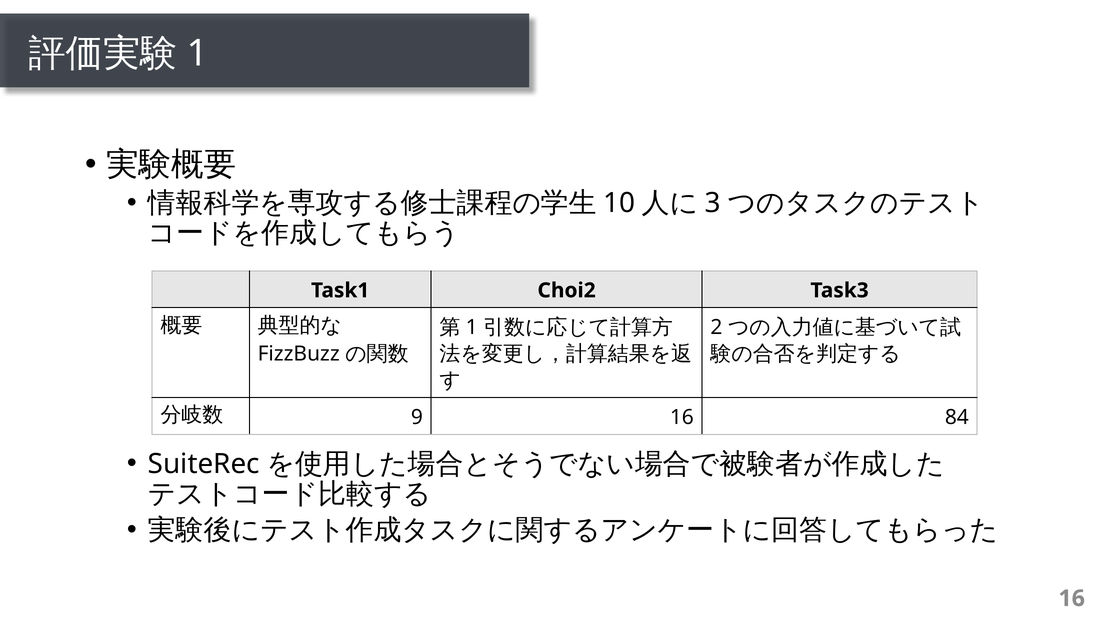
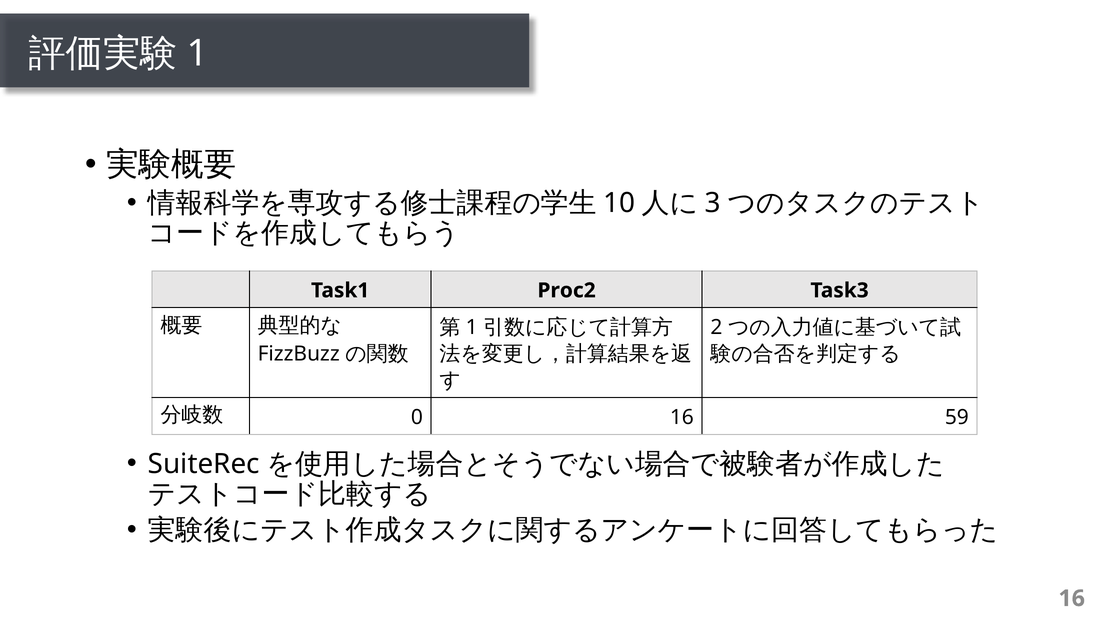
Choi2: Choi2 -> Proc2 (567, 290)
9: 9 -> 0 (417, 417)
84: 84 -> 59 (957, 417)
